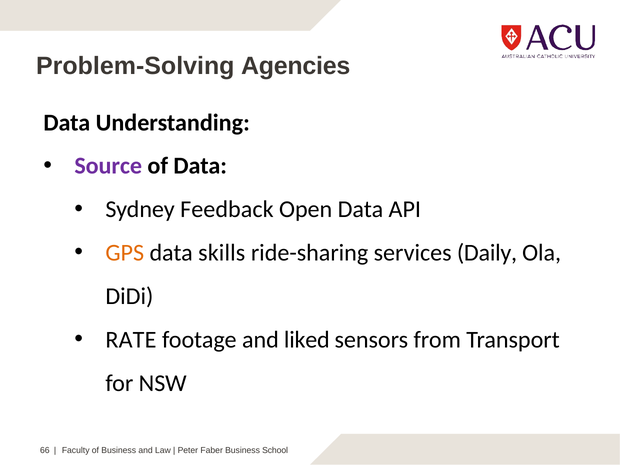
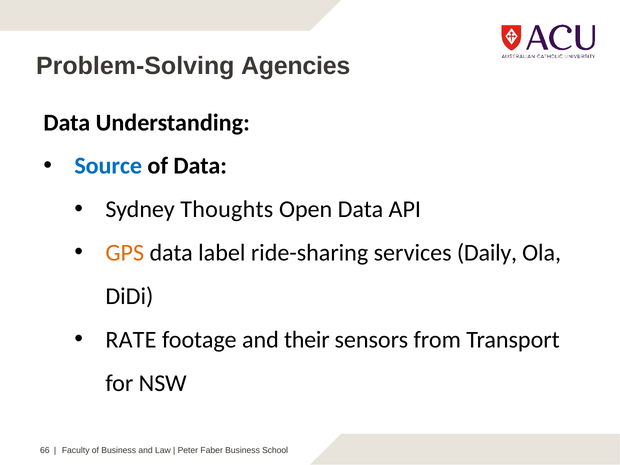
Source colour: purple -> blue (108, 166)
Feedback: Feedback -> Thoughts (227, 209)
skills: skills -> label (222, 253)
liked: liked -> their (307, 340)
